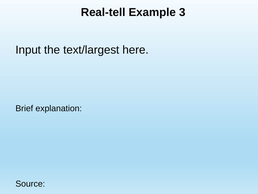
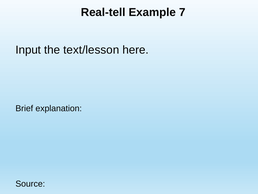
3: 3 -> 7 (182, 12)
text/largest: text/largest -> text/lesson (91, 50)
